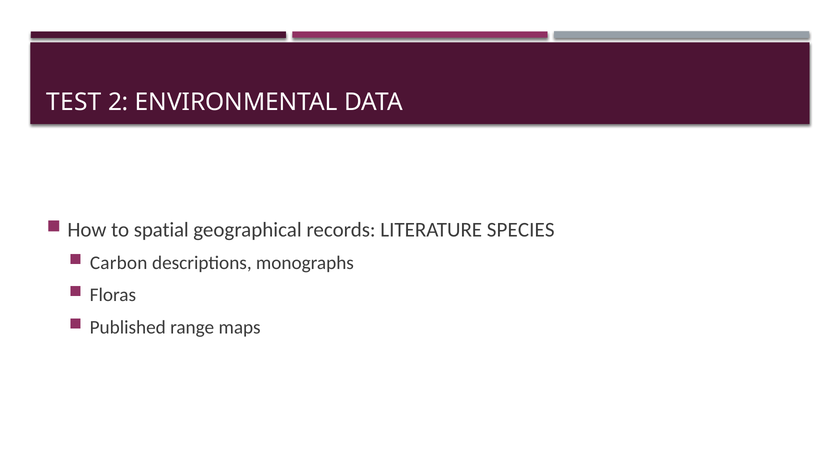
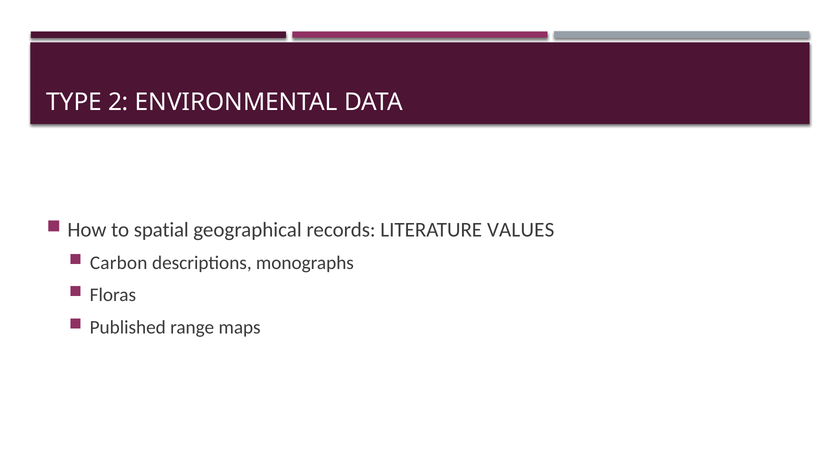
TEST: TEST -> TYPE (74, 102)
SPECIES: SPECIES -> VALUES (521, 230)
